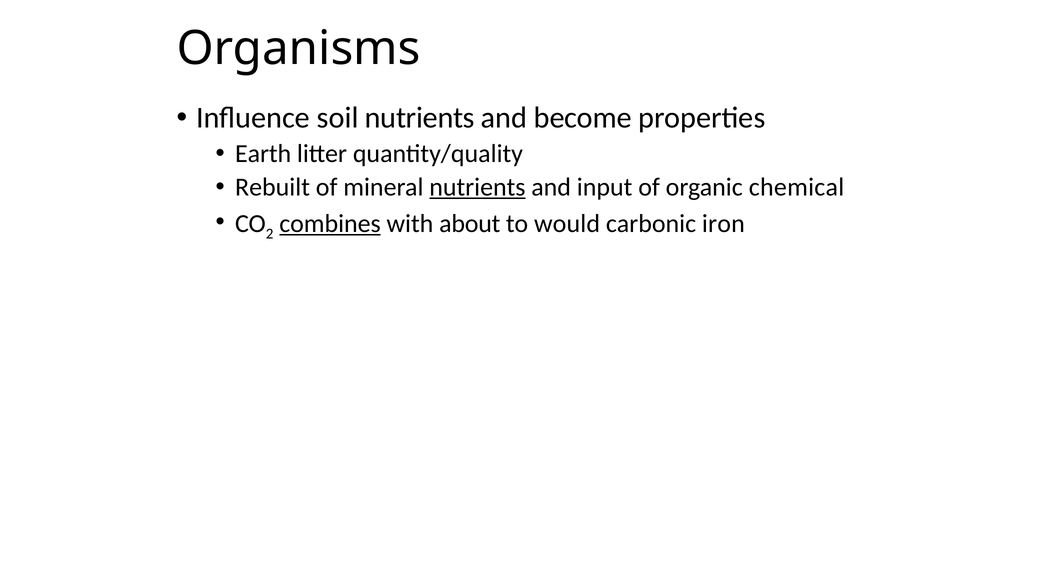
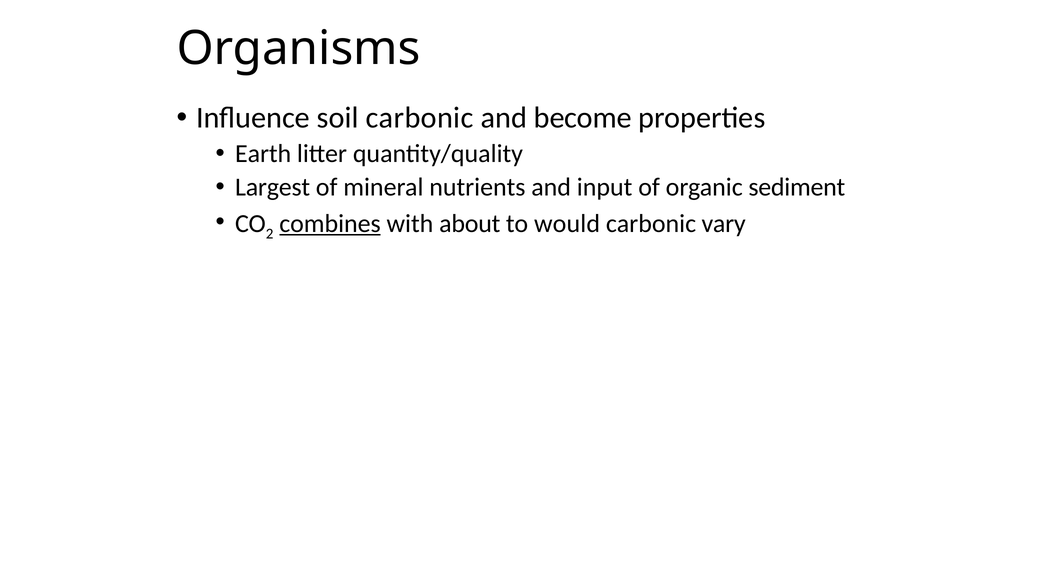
soil nutrients: nutrients -> carbonic (420, 118)
Rebuilt: Rebuilt -> Largest (273, 187)
nutrients underline: present -> none (477, 187)
chemical: chemical -> sediment (797, 187)
iron: iron -> vary (724, 224)
